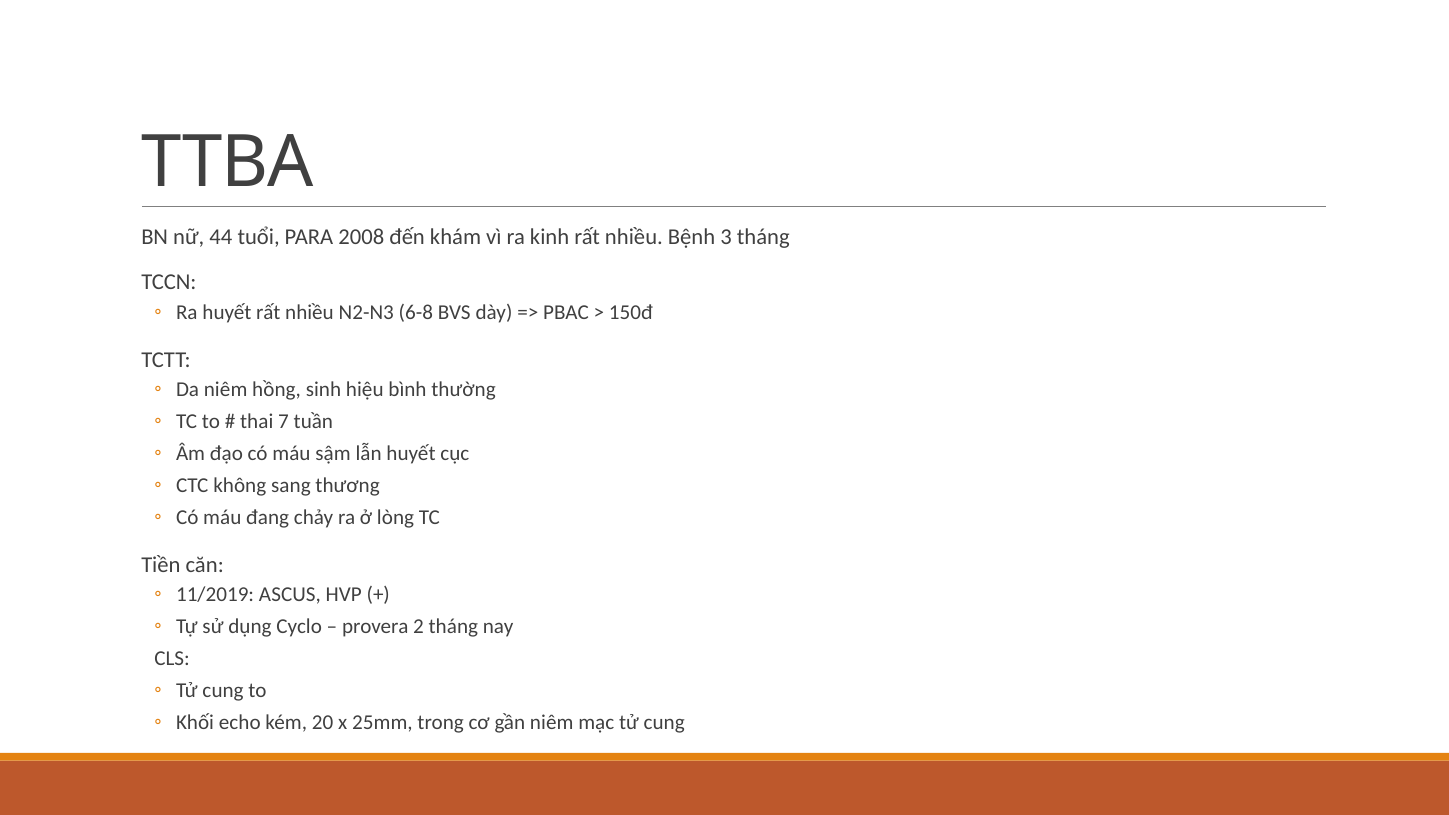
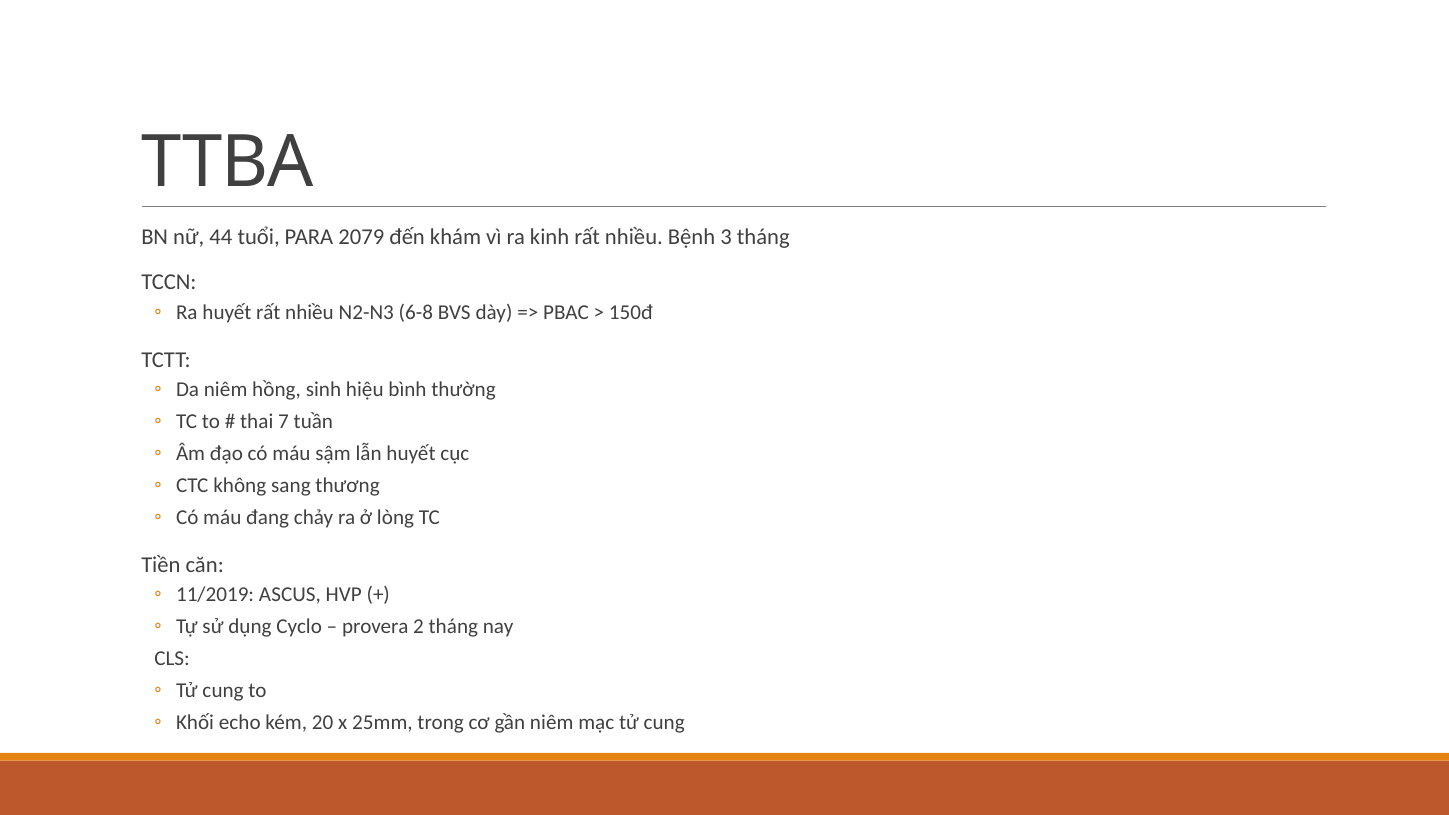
2008: 2008 -> 2079 (361, 237)
